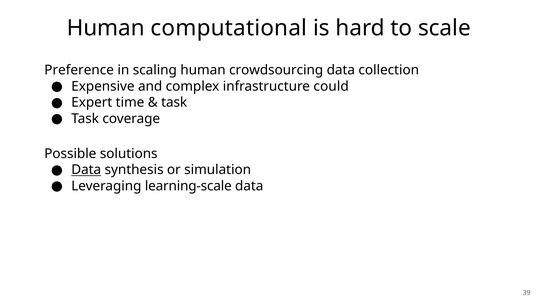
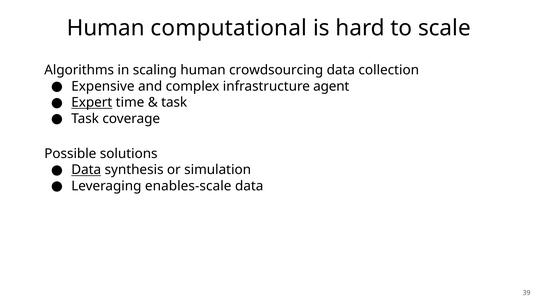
Preference: Preference -> Algorithms (79, 70)
could: could -> agent (331, 86)
Expert underline: none -> present (92, 102)
learning-scale: learning-scale -> enables-scale (188, 186)
